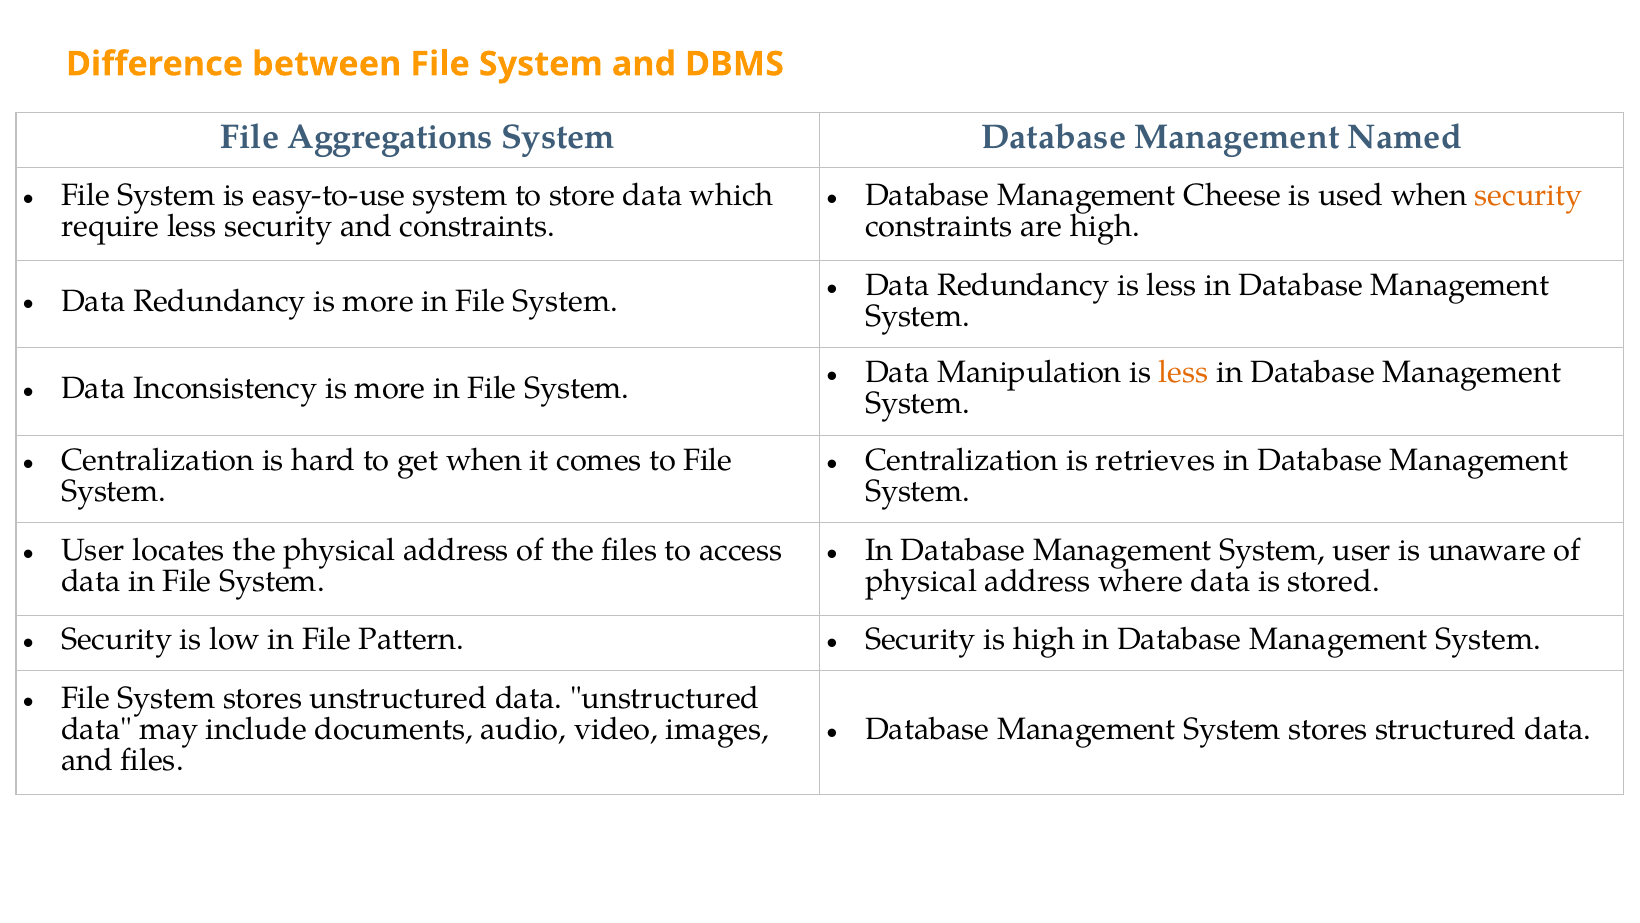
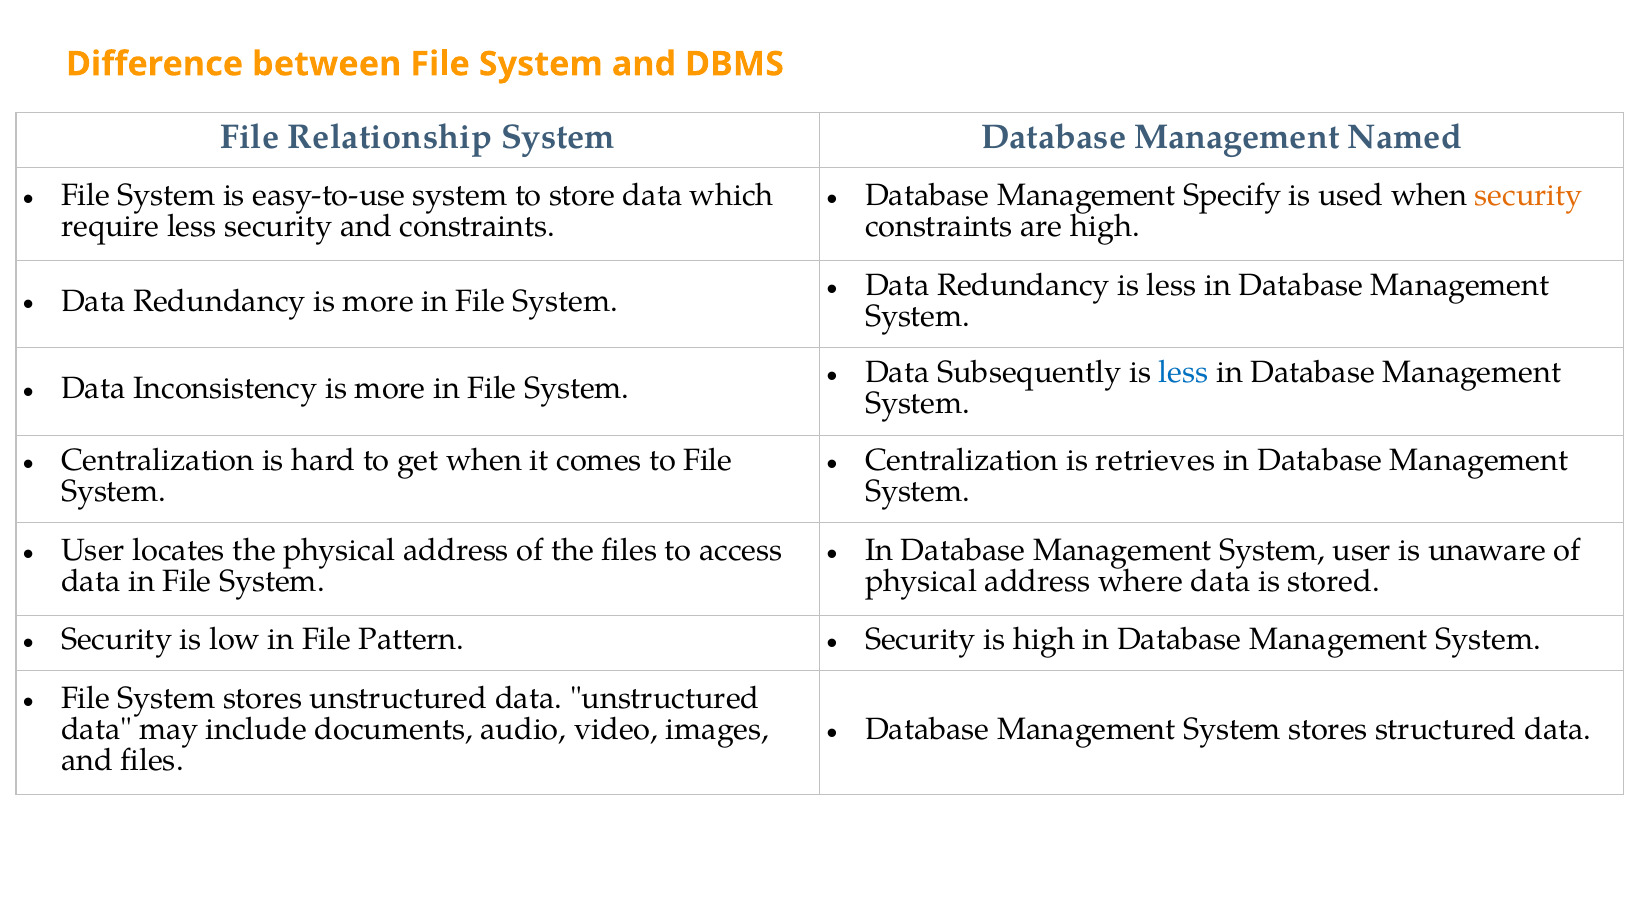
Aggregations: Aggregations -> Relationship (390, 137)
Cheese: Cheese -> Specify (1232, 195)
Manipulation: Manipulation -> Subsequently (1029, 373)
less colour: orange -> blue (1184, 373)
